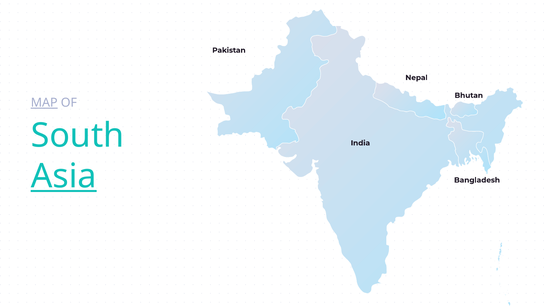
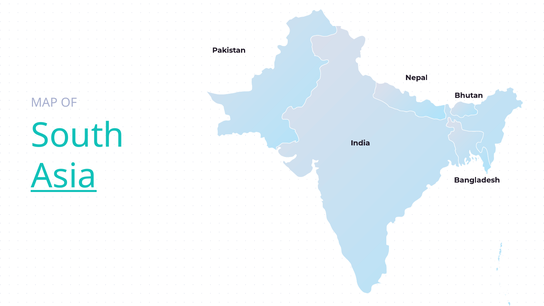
MAP underline: present -> none (44, 103)
